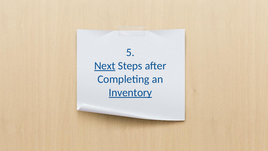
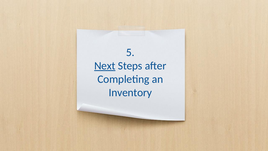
Inventory underline: present -> none (130, 92)
